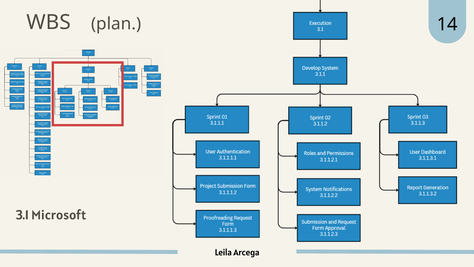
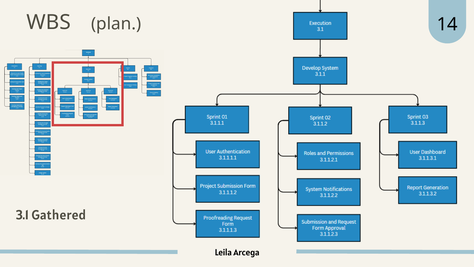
Microsoft: Microsoft -> Gathered (59, 215)
